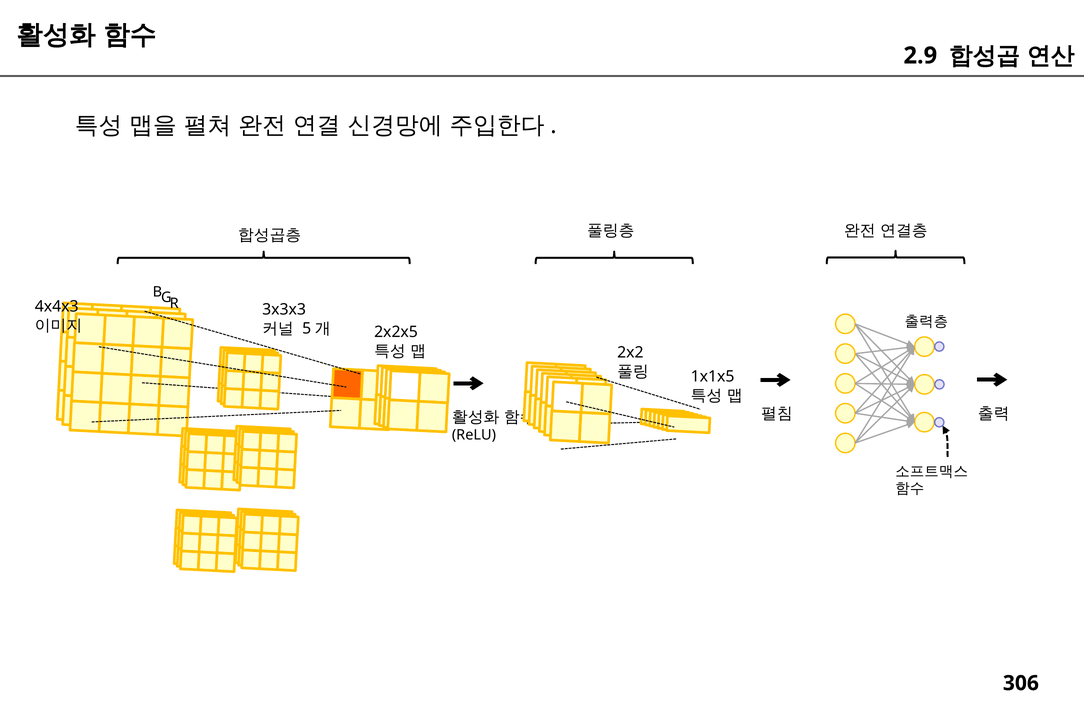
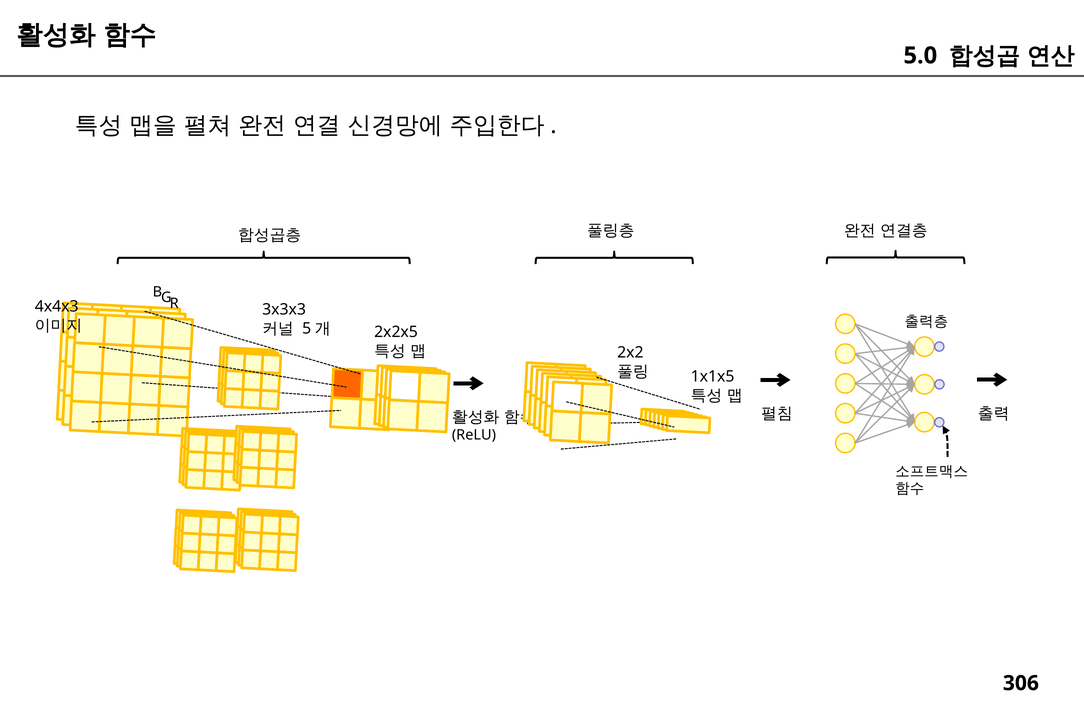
2.9: 2.9 -> 5.0 (920, 56)
